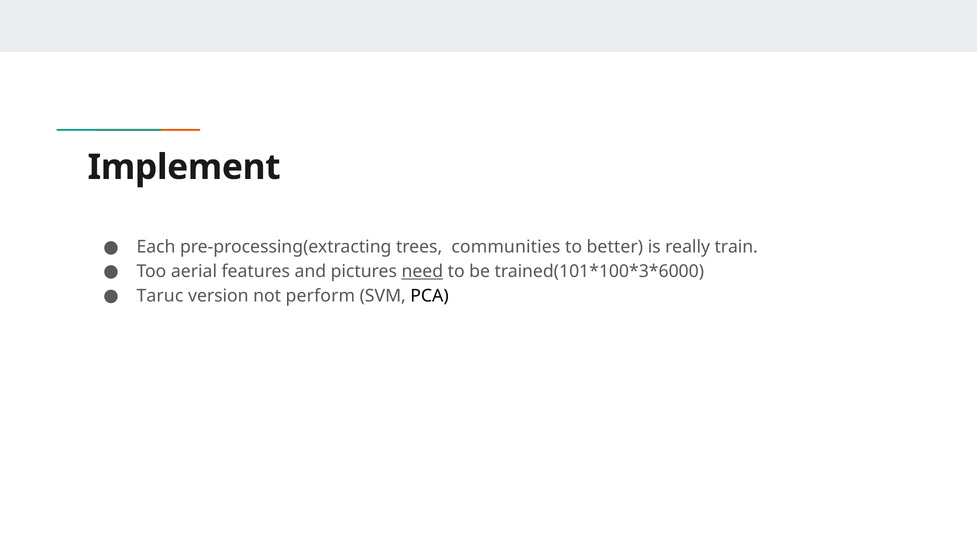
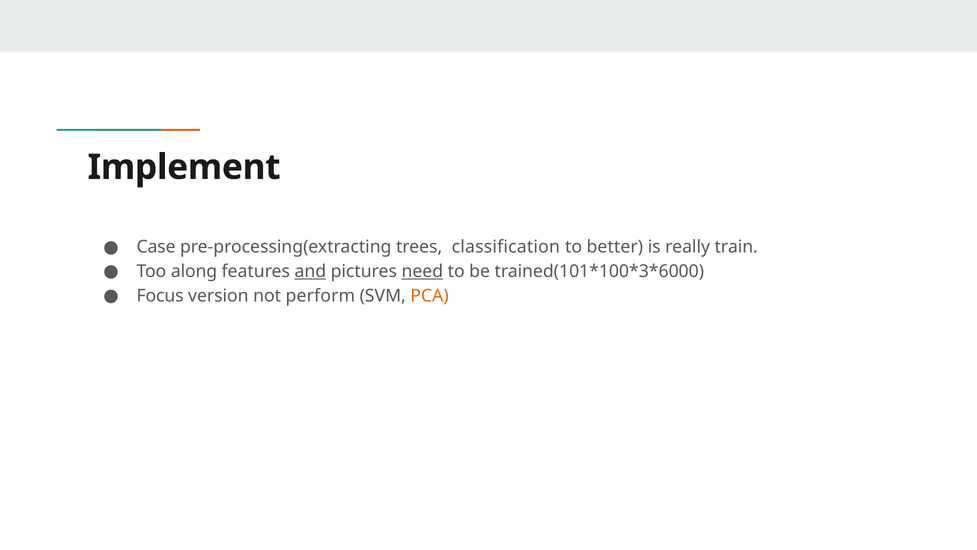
Each: Each -> Case (156, 247)
communities: communities -> classification (506, 247)
aerial: aerial -> along (194, 271)
and underline: none -> present (310, 271)
Taruc: Taruc -> Focus (160, 296)
PCA colour: black -> orange (429, 296)
